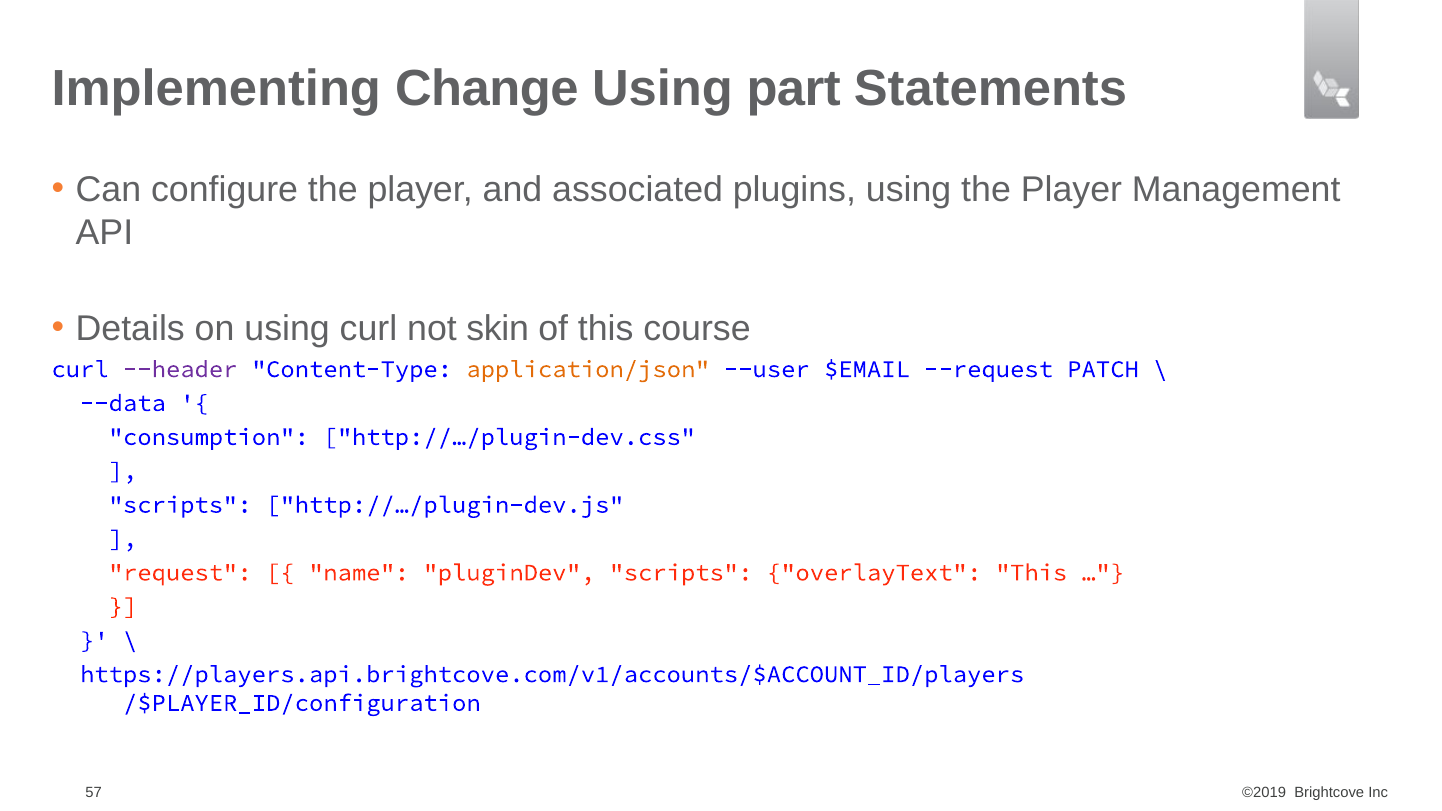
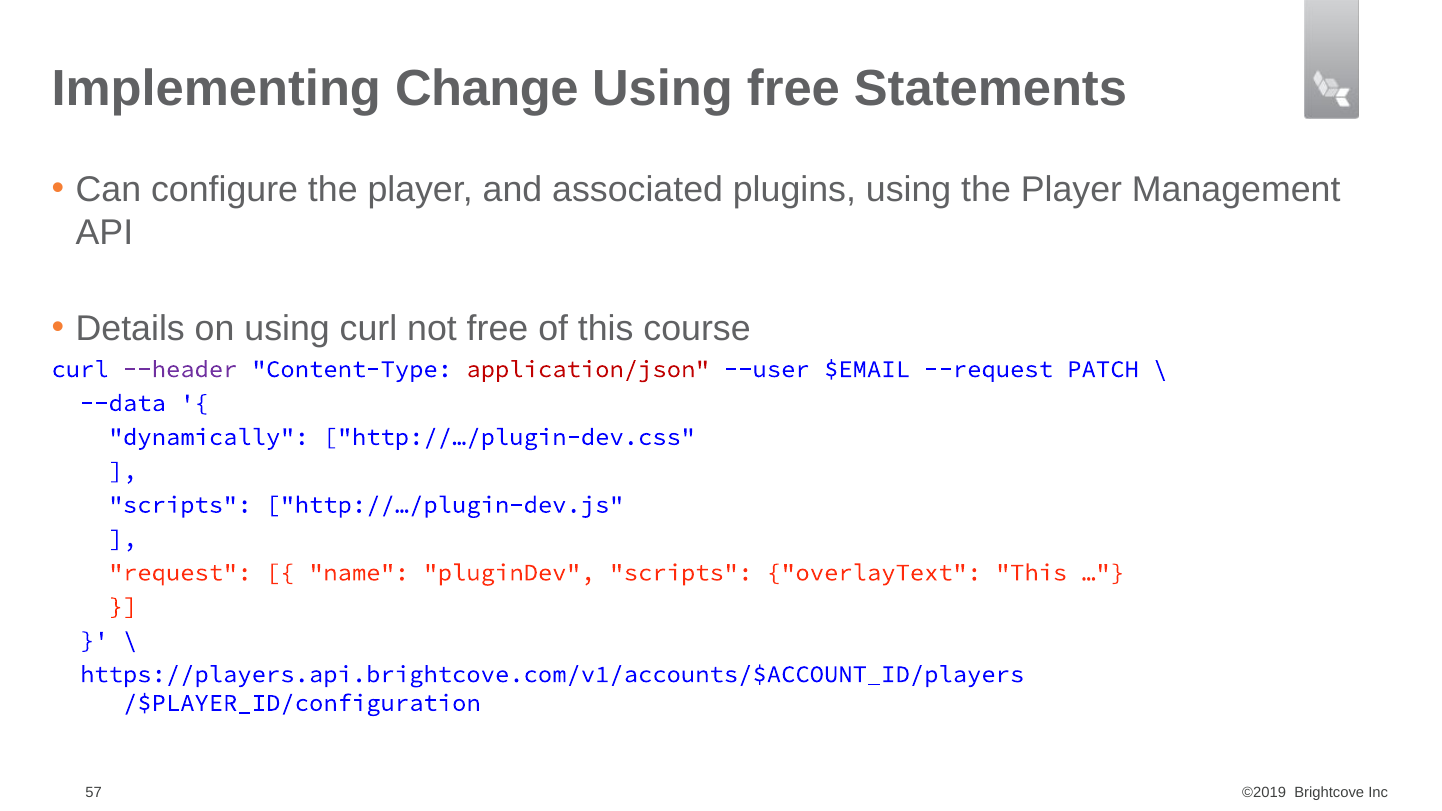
Using part: part -> free (793, 89)
not skin: skin -> free (497, 329)
application/json colour: orange -> red (588, 369)
consumption: consumption -> dynamically (209, 437)
